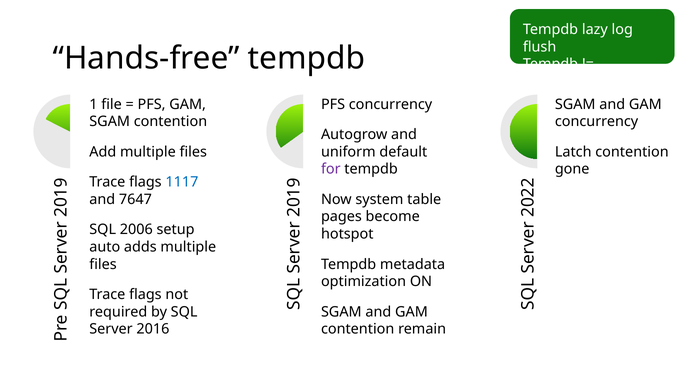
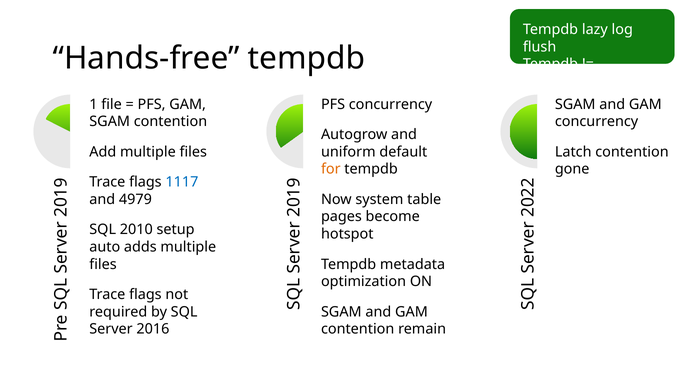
for colour: purple -> orange (331, 169)
7647: 7647 -> 4979 (135, 199)
2006: 2006 -> 2010 (136, 229)
